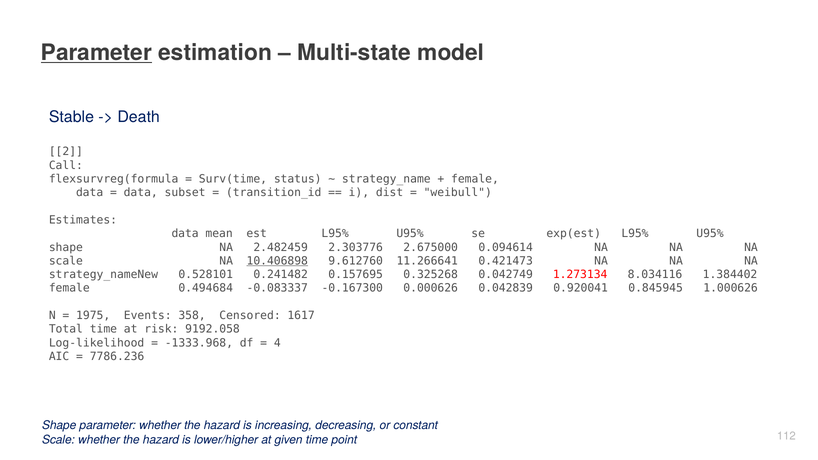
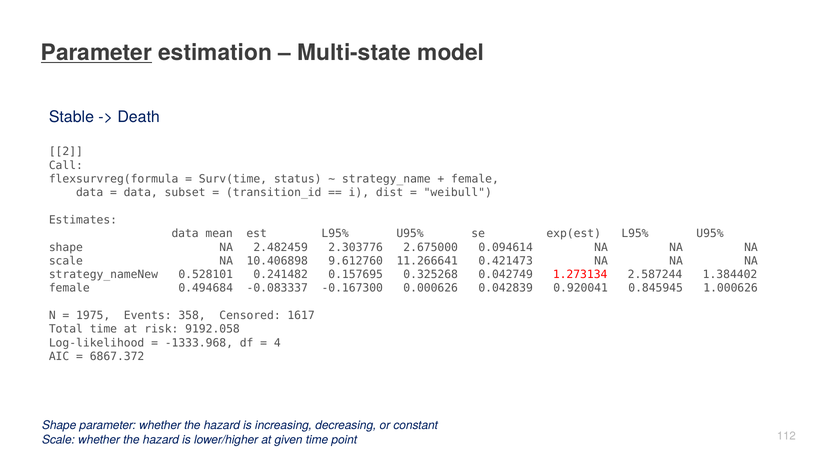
10.406898 underline: present -> none (277, 261)
8.034116: 8.034116 -> 2.587244 (655, 275)
7786.236: 7786.236 -> 6867.372 (117, 357)
